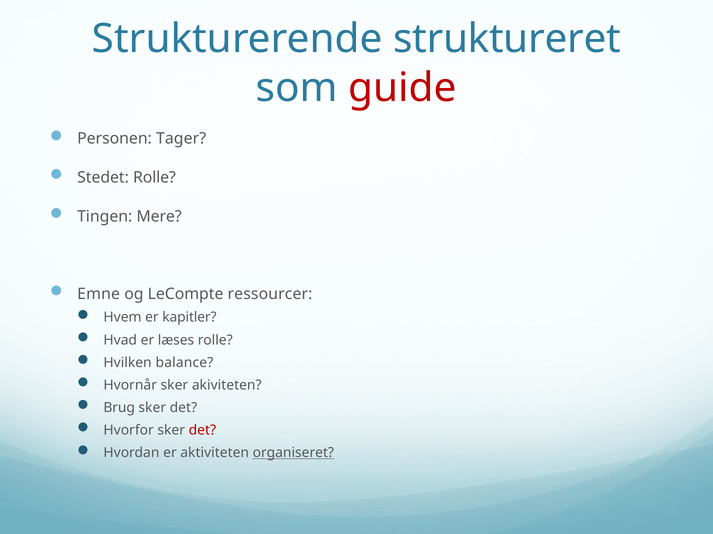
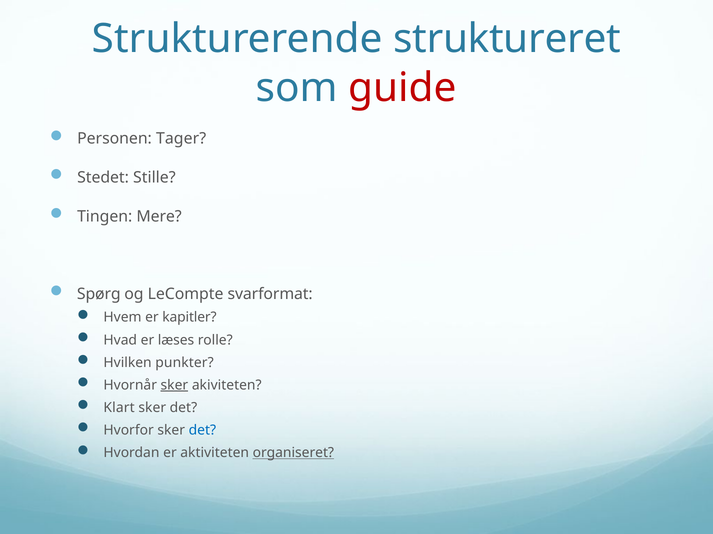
Stedet Rolle: Rolle -> Stille (154, 178)
Emne: Emne -> Spørg (99, 294)
ressourcer: ressourcer -> svarformat (270, 294)
balance: balance -> punkter (184, 363)
sker underline: none -> present (174, 386)
Brug: Brug -> Klart (119, 408)
det colour: red -> blue (202, 431)
